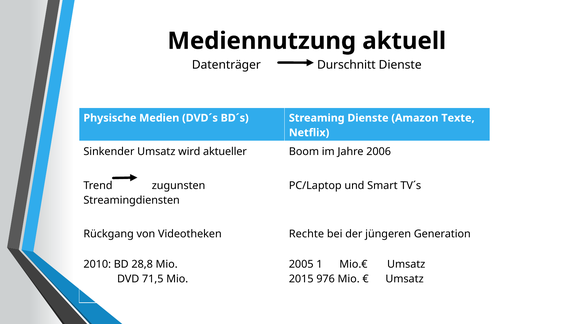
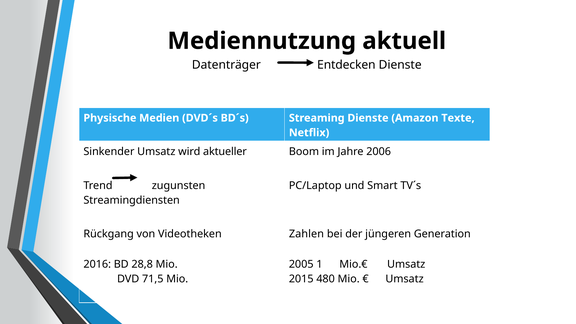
Durschnitt: Durschnitt -> Entdecken (346, 65)
Rechte: Rechte -> Zahlen (306, 234)
2010: 2010 -> 2016 (97, 264)
976: 976 -> 480 (326, 279)
